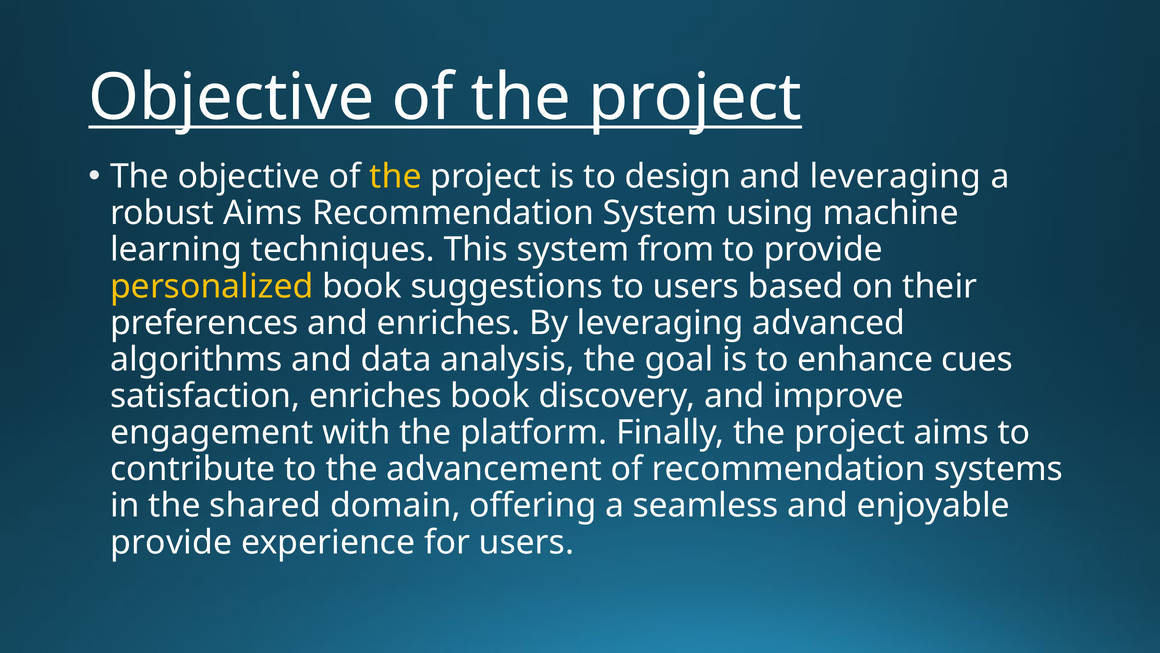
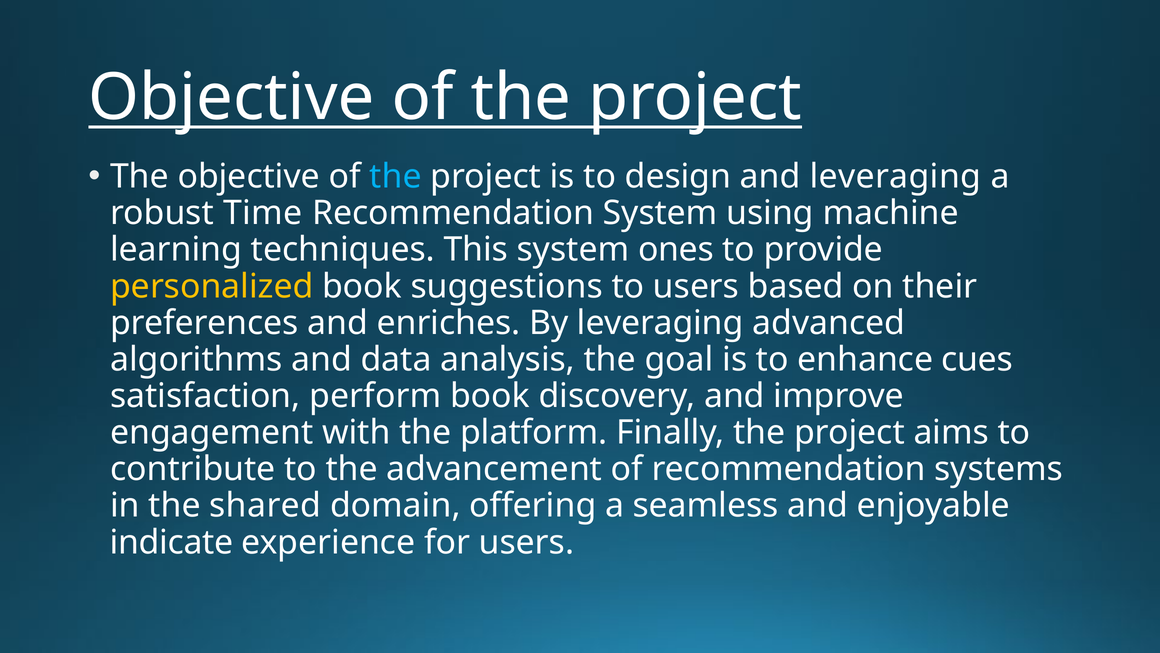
the colour: yellow -> light blue (396, 176)
robust Aims: Aims -> Time (263, 213)
from: from -> ones (676, 250)
satisfaction enriches: enriches -> perform (375, 396)
provide: provide -> indicate (172, 542)
